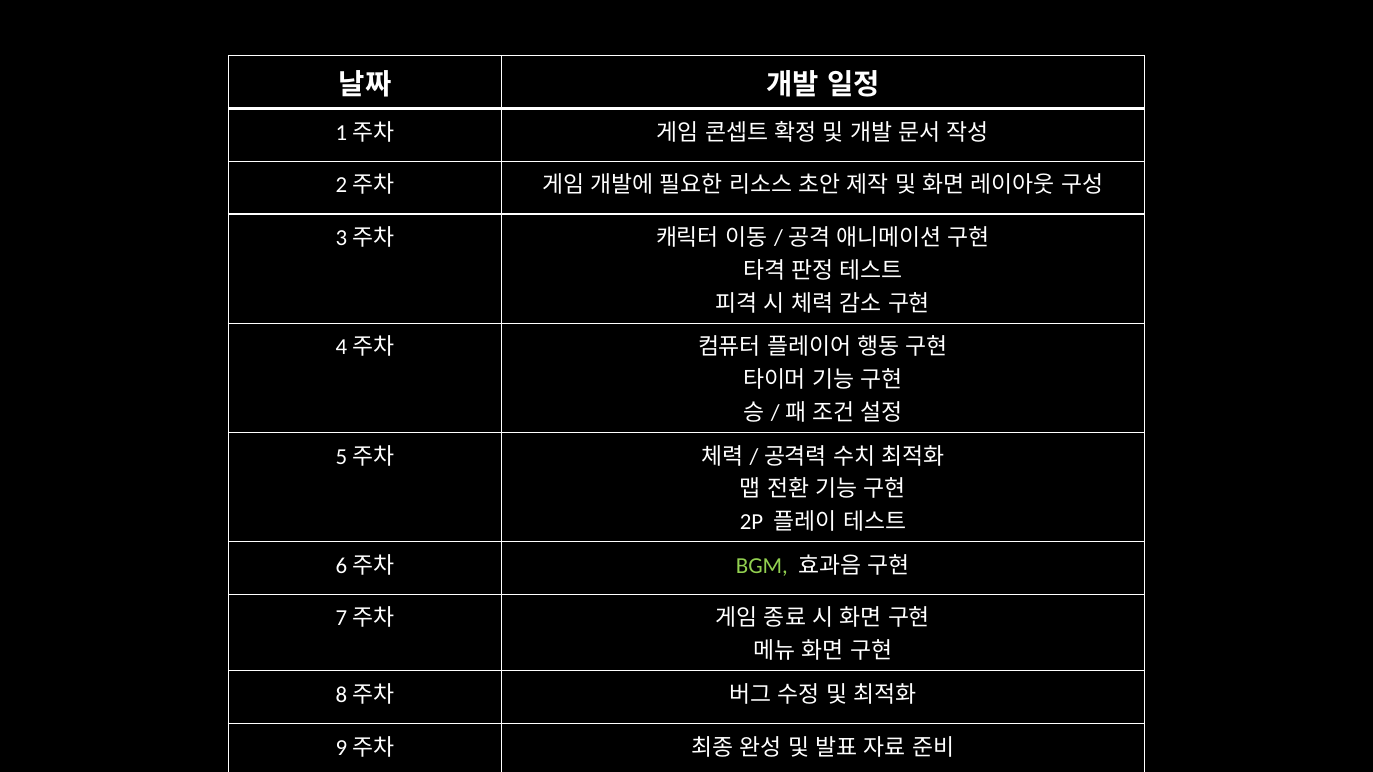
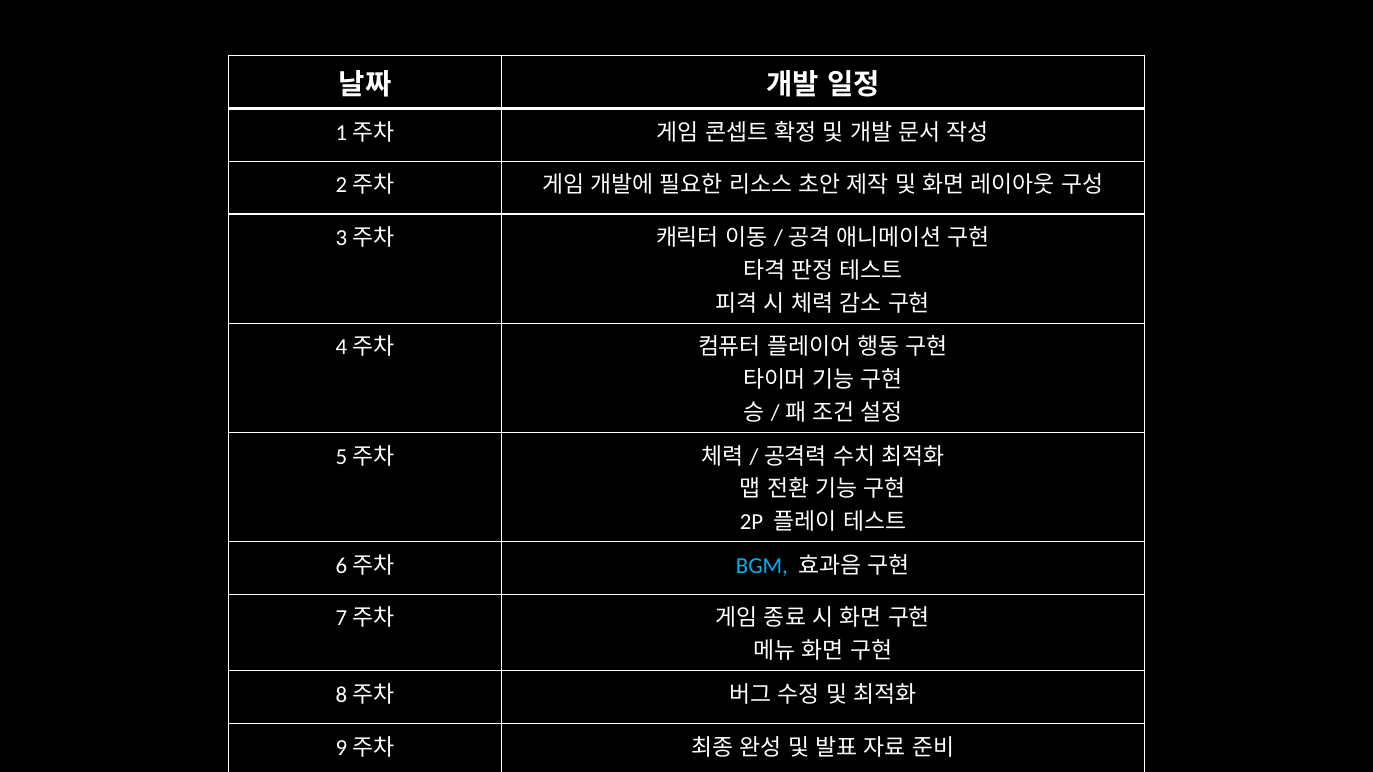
BGM colour: light green -> light blue (762, 566)
